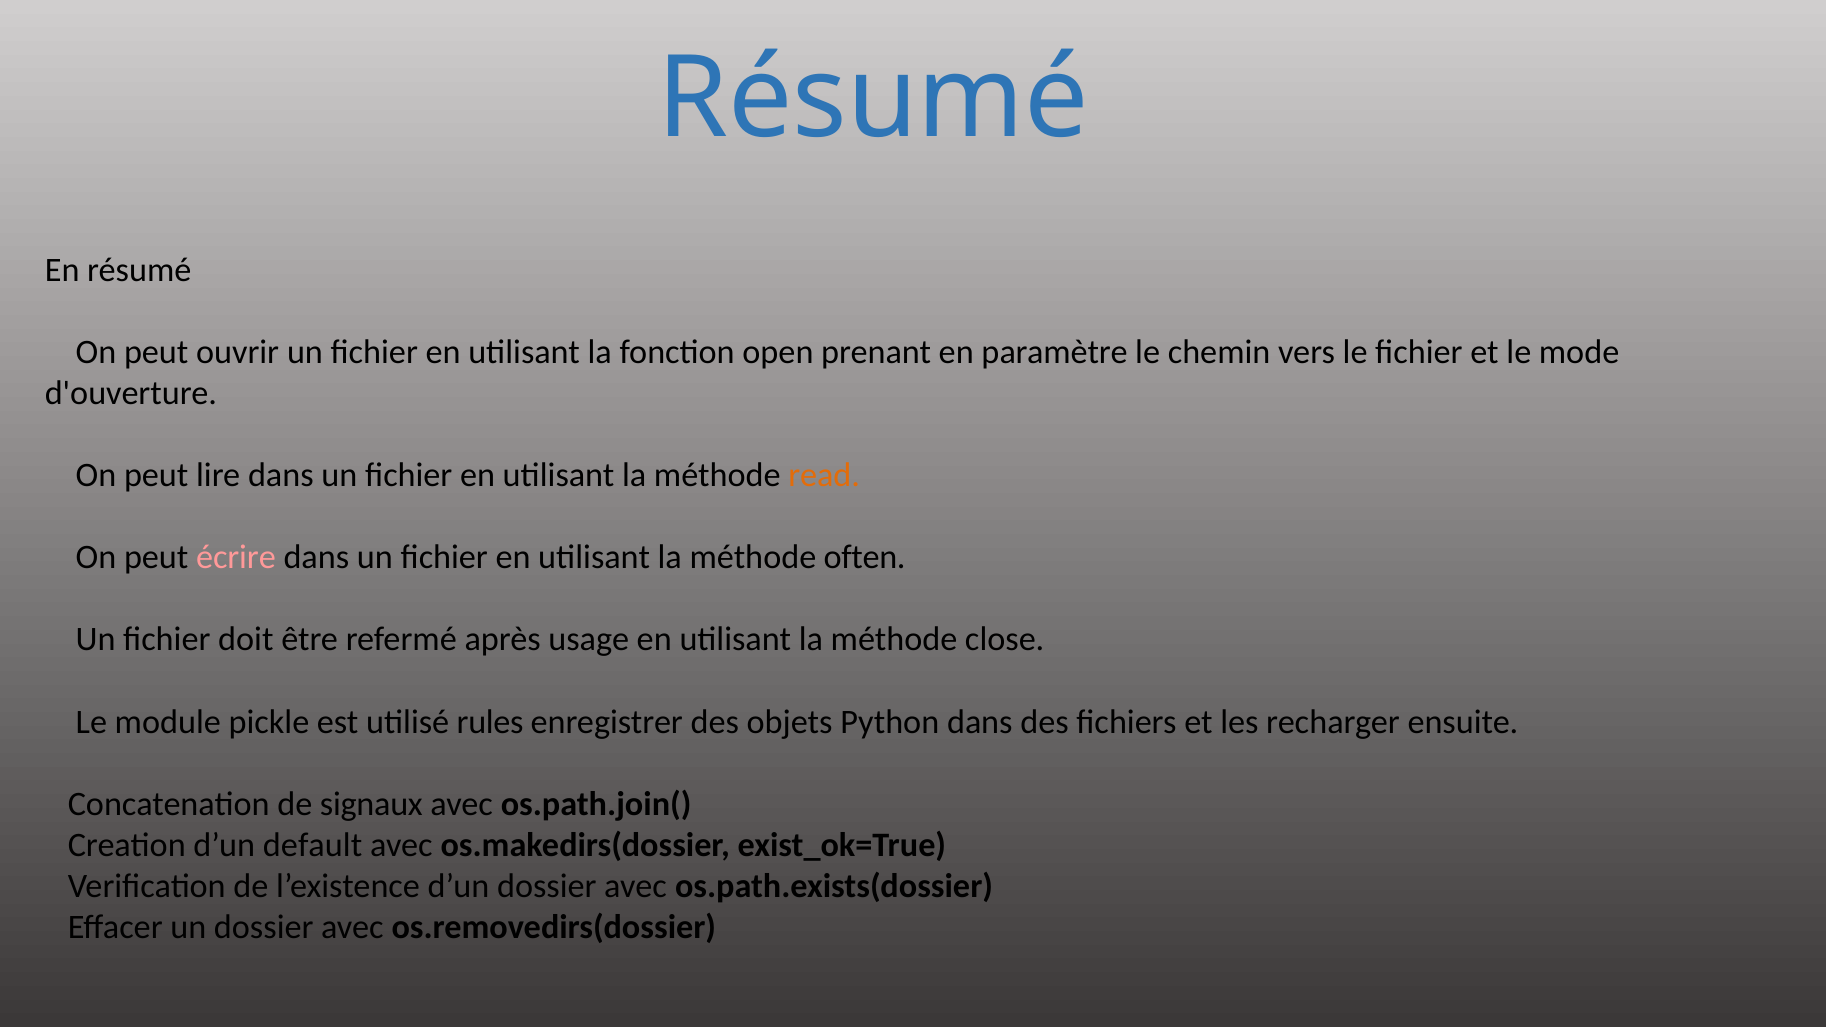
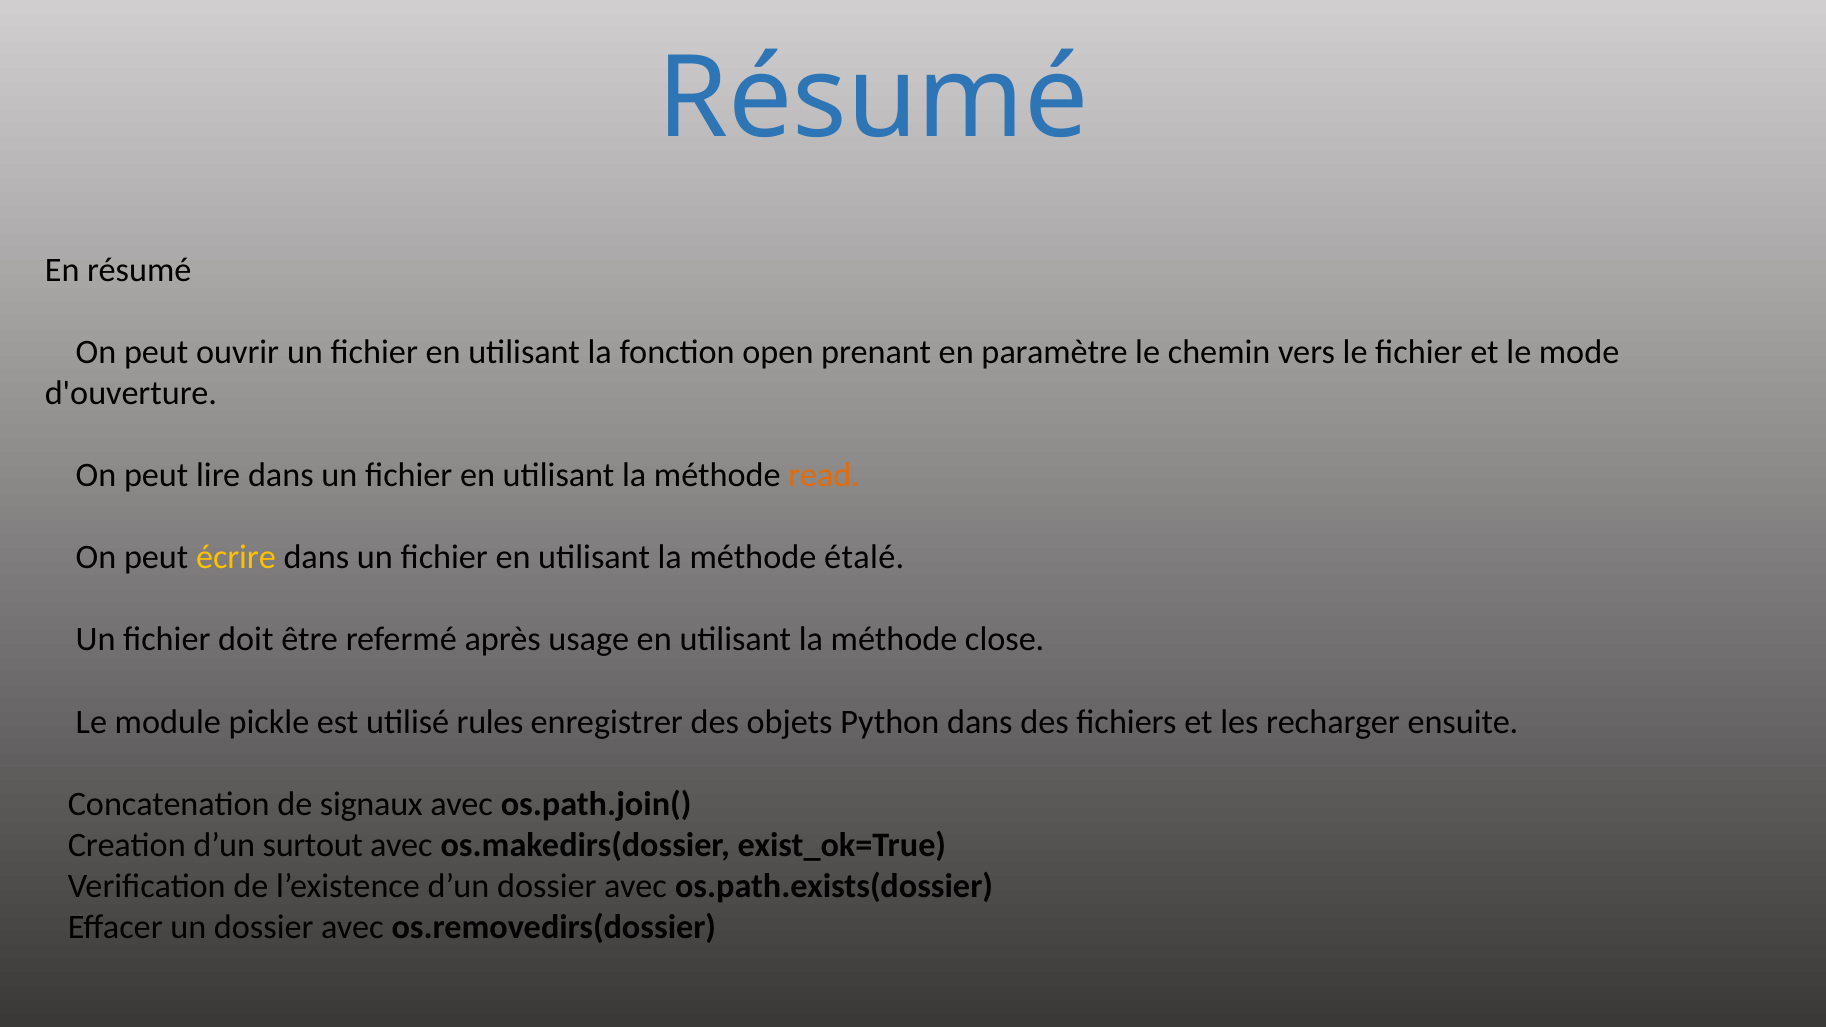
écrire colour: pink -> yellow (236, 558)
often: often -> étalé (864, 558)
default: default -> surtout (313, 845)
